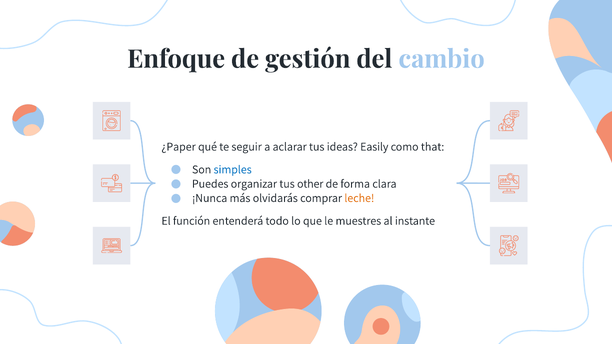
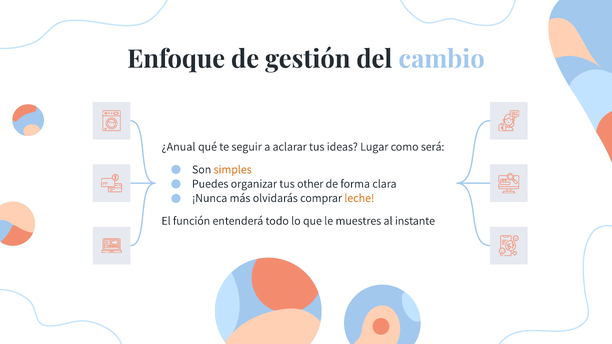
¿Paper: ¿Paper -> ¿Anual (179, 147)
Easily: Easily -> Lugar (374, 147)
that: that -> será (433, 147)
simples colour: blue -> orange (233, 170)
